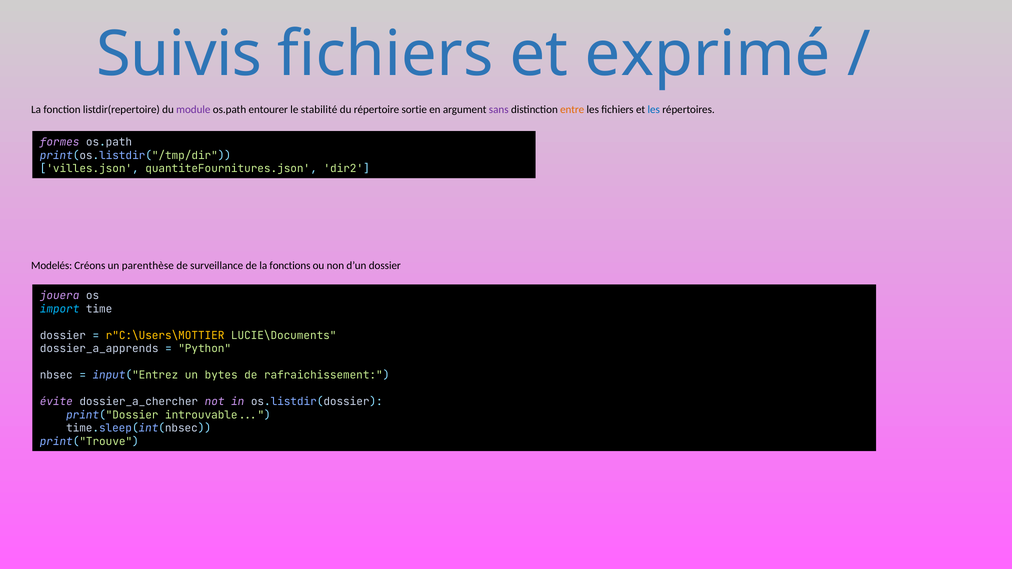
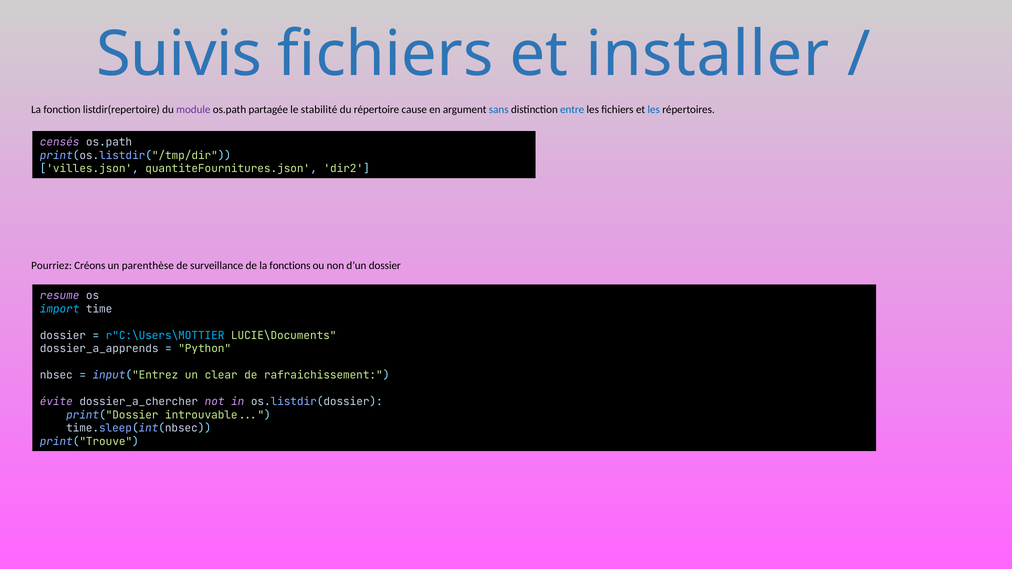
exprimé: exprimé -> installer (707, 55)
entourer: entourer -> partagée (268, 110)
sortie: sortie -> cause (414, 110)
sans colour: purple -> blue (499, 110)
entre colour: orange -> blue (572, 110)
formes: formes -> censés (60, 142)
Modelés: Modelés -> Pourriez (52, 266)
jouera: jouera -> resume (60, 296)
r"C:\Users\MOTTIER colour: yellow -> light blue (165, 336)
bytes: bytes -> clear (221, 375)
